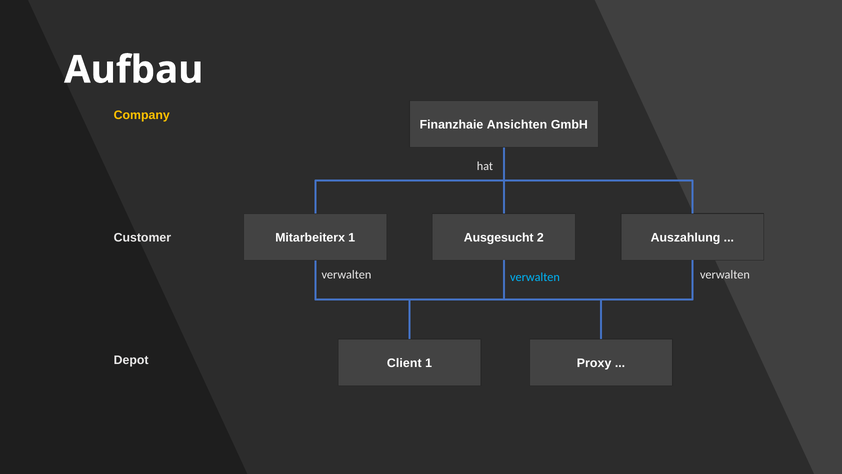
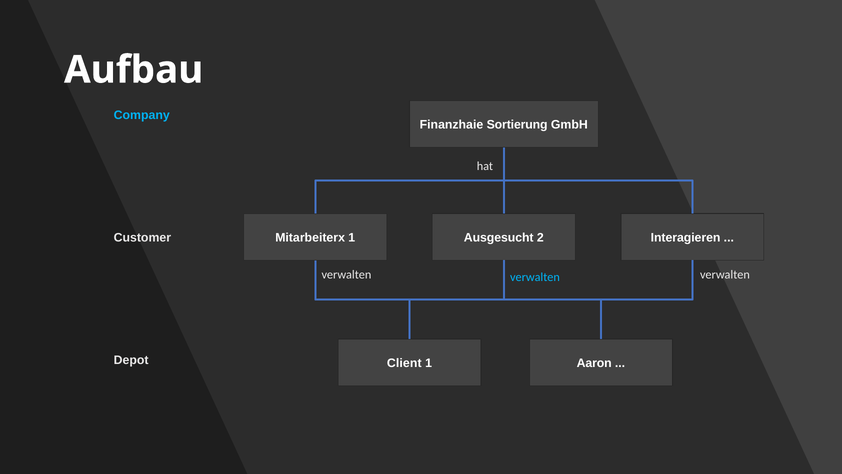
Company colour: yellow -> light blue (142, 115)
Ansichten: Ansichten -> Sortierung (517, 125)
Auszahlung: Auszahlung -> Interagieren (686, 238)
Proxy: Proxy -> Aaron (594, 363)
